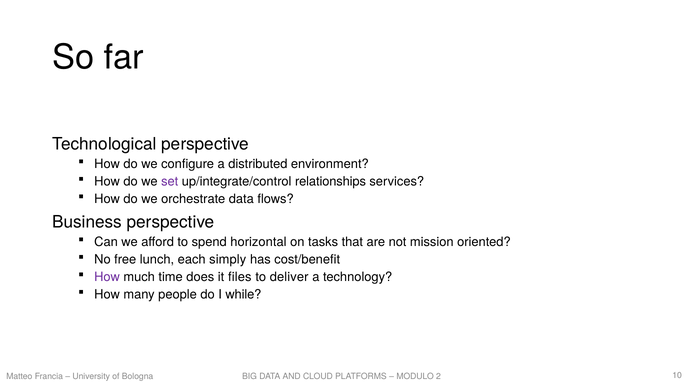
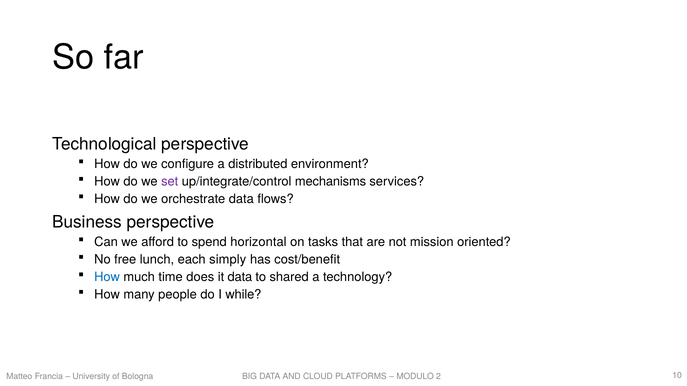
relationships: relationships -> mechanisms (331, 182)
How colour: purple -> blue (107, 277)
it files: files -> data (240, 277)
deliver: deliver -> shared (289, 277)
